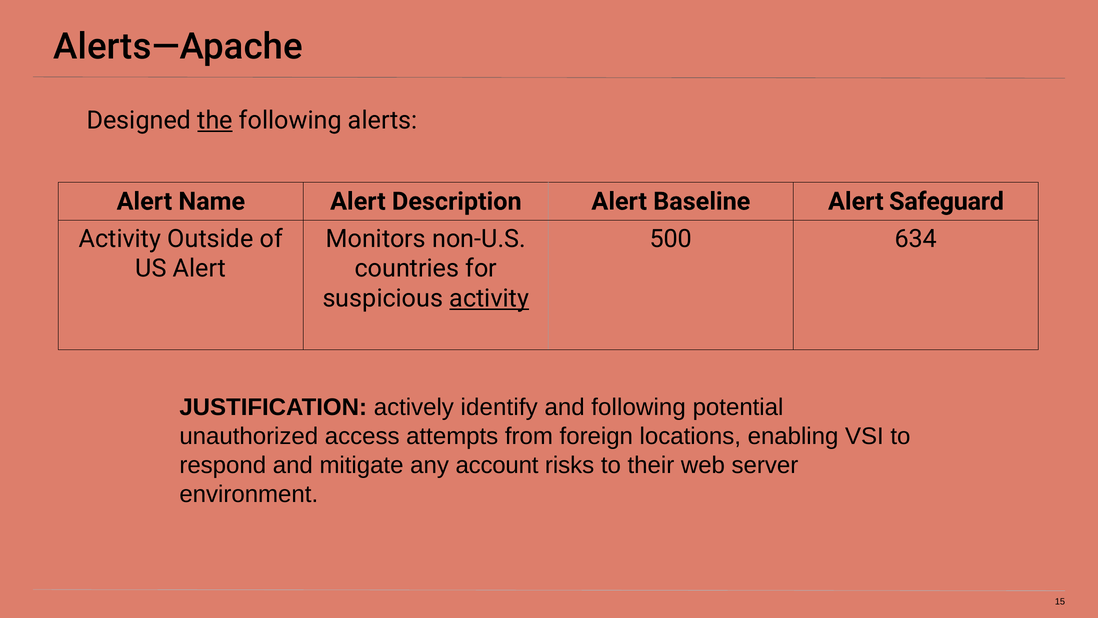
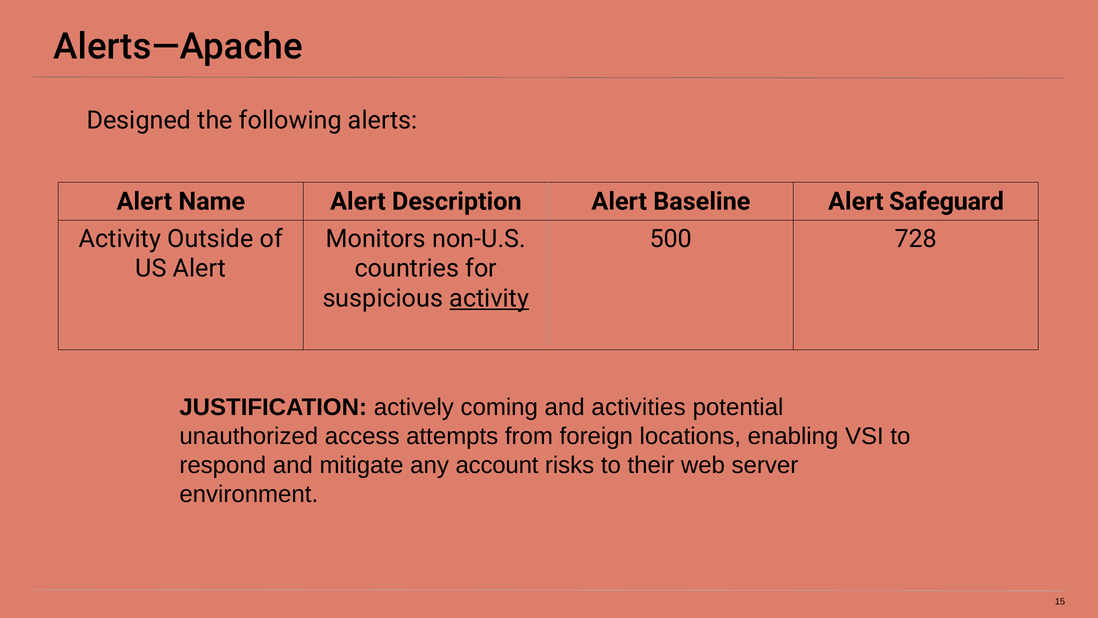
the underline: present -> none (215, 120)
634: 634 -> 728 (916, 239)
identify: identify -> coming (499, 407)
and following: following -> activities (639, 407)
